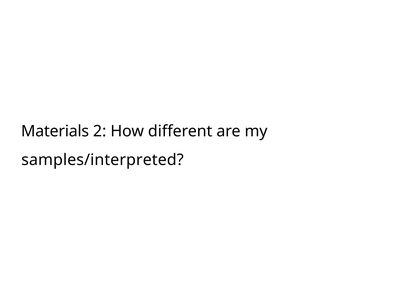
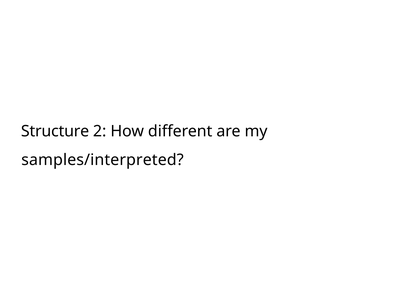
Materials: Materials -> Structure (55, 131)
